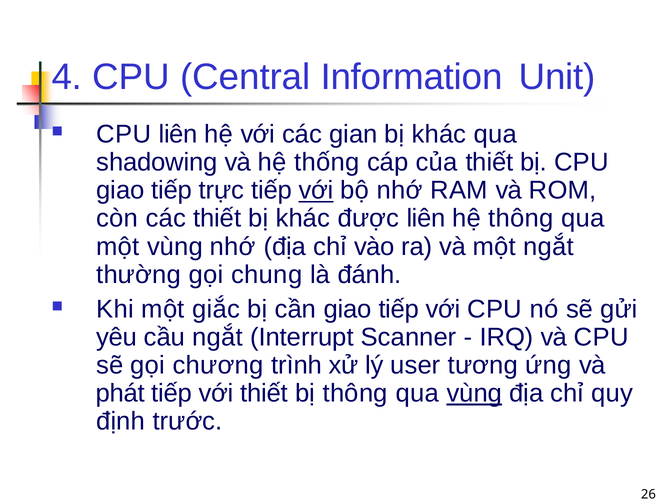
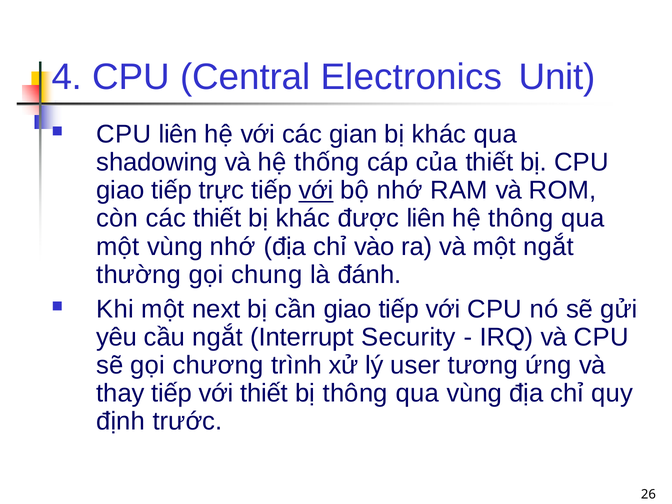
Information: Information -> Electronics (411, 77)
giắc: giắc -> next (216, 309)
Scanner: Scanner -> Security (408, 337)
phát: phát -> thay (120, 393)
vùng underline: present -> none (474, 393)
